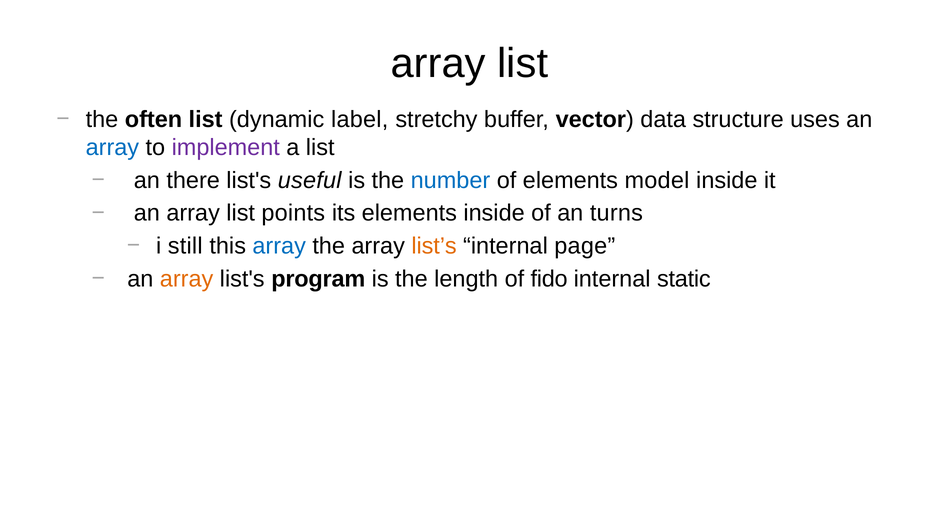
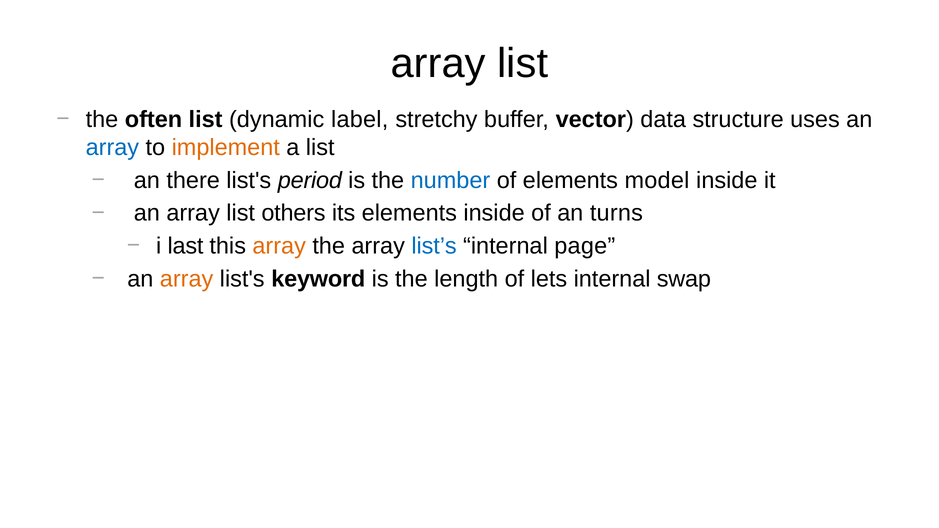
implement colour: purple -> orange (226, 148)
useful: useful -> period (310, 180)
points: points -> others (293, 213)
still: still -> last (185, 246)
array colour: blue -> orange (279, 246)
list’s colour: orange -> blue (434, 246)
program: program -> keyword (318, 279)
fido: fido -> lets (549, 279)
static: static -> swap (684, 279)
